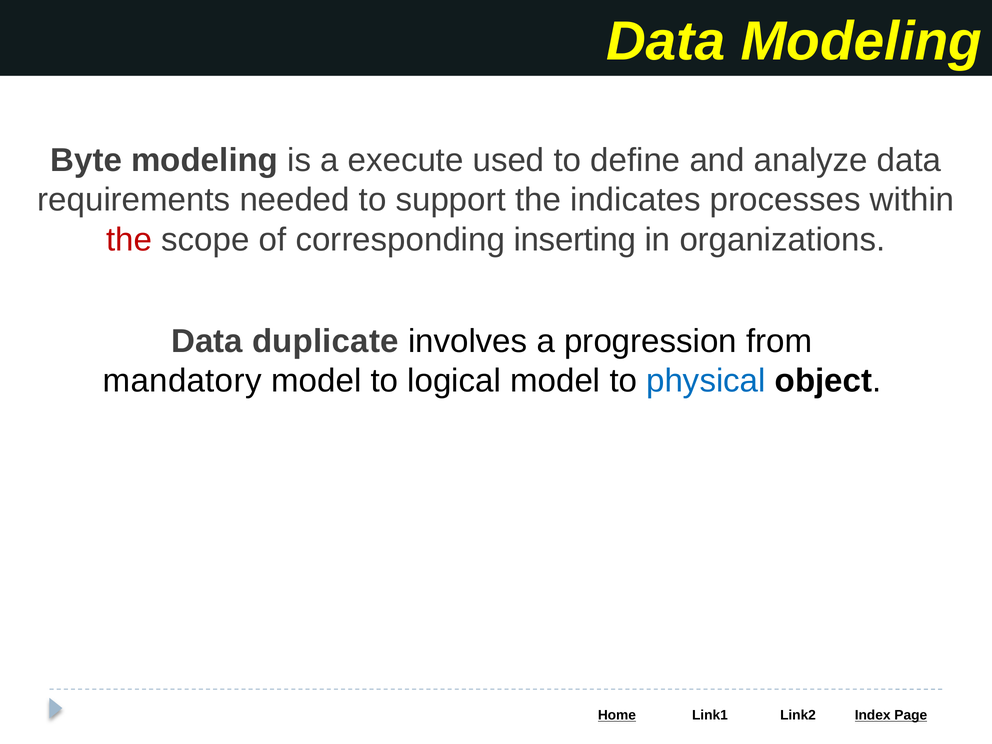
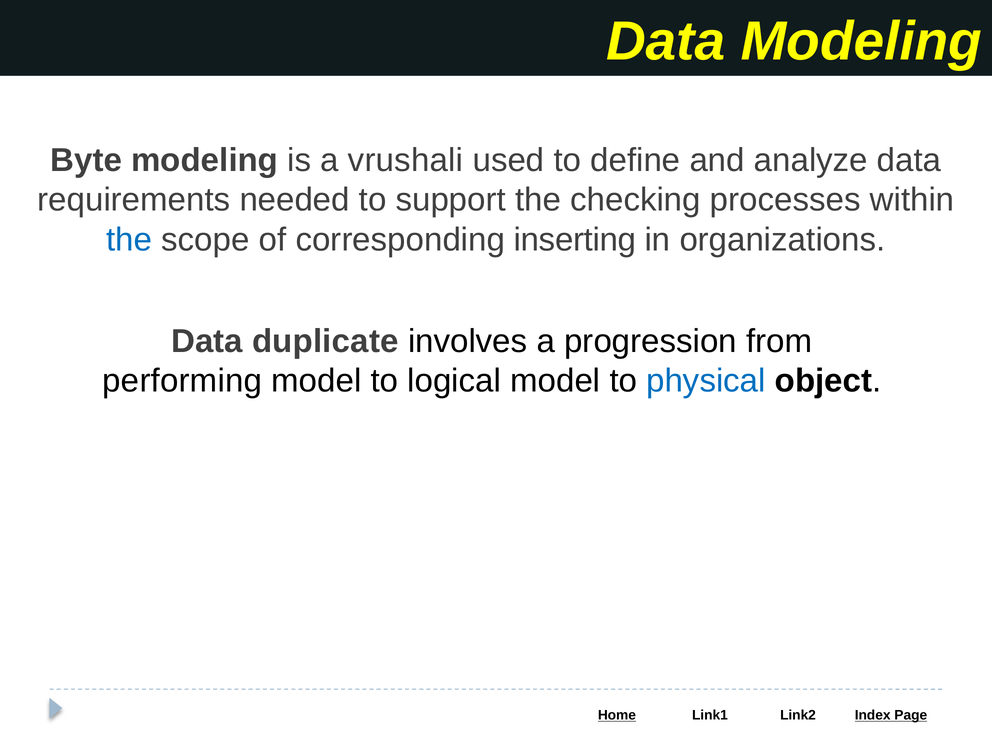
execute: execute -> vrushali (405, 160)
indicates: indicates -> checking (635, 200)
the colour: red -> blue (129, 240)
mandatory: mandatory -> performing (182, 381)
